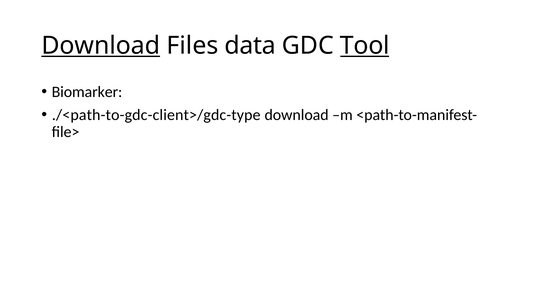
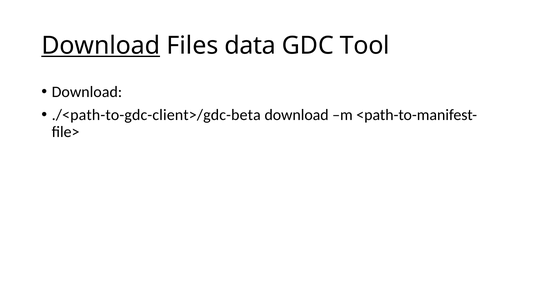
Tool underline: present -> none (365, 46)
Biomarker: Biomarker -> Download (87, 92)
./<path-to-gdc-client>/gdc-type: ./<path-to-gdc-client>/gdc-type -> ./<path-to-gdc-client>/gdc-beta (156, 115)
